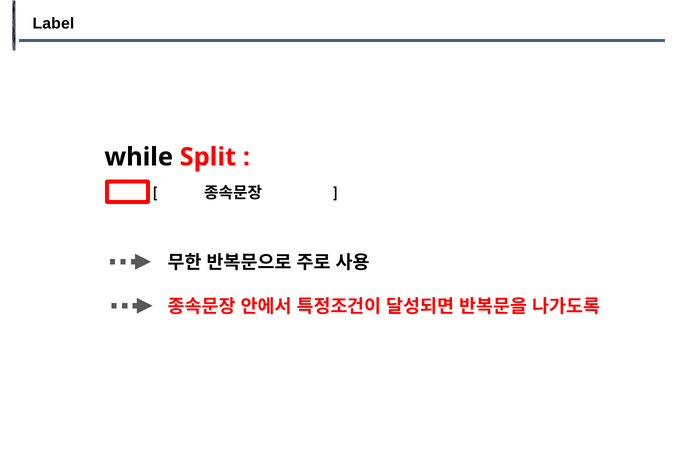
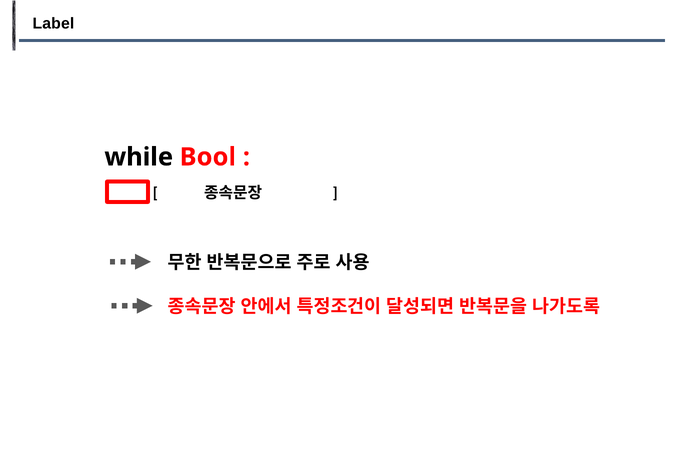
Split: Split -> Bool (208, 157)
